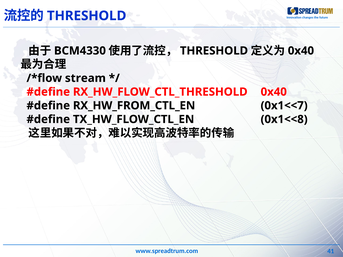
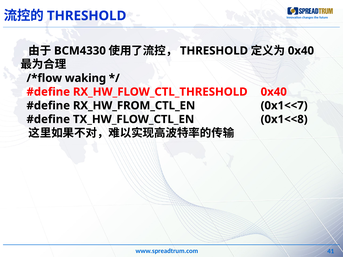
stream: stream -> waking (85, 78)
